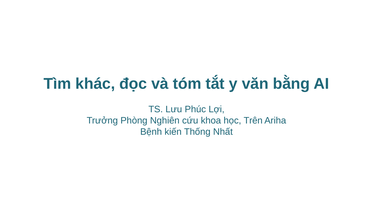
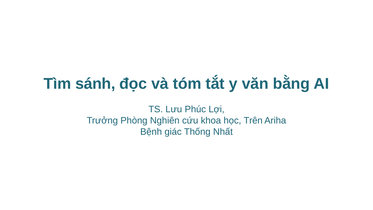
khác: khác -> sánh (95, 84)
kiến: kiến -> giác (173, 132)
